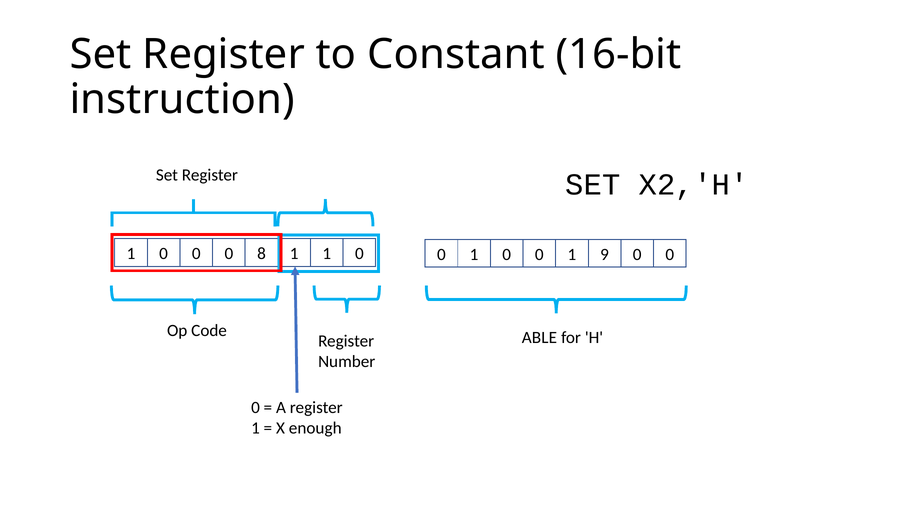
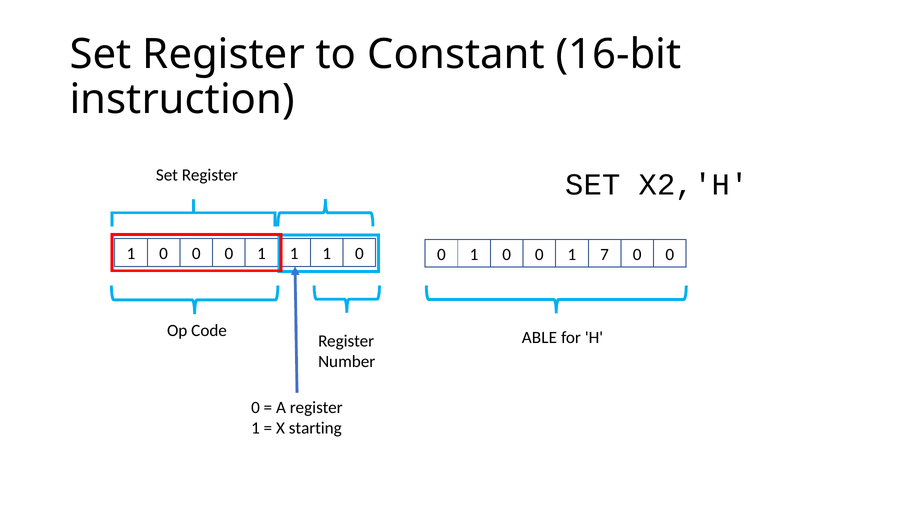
0 0 0 8: 8 -> 1 (261, 254)
9: 9 -> 7 (605, 254)
enough: enough -> starting (315, 428)
